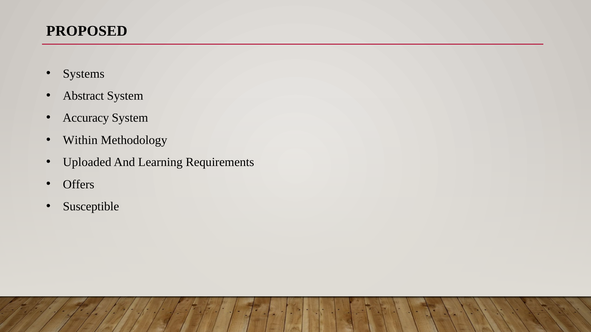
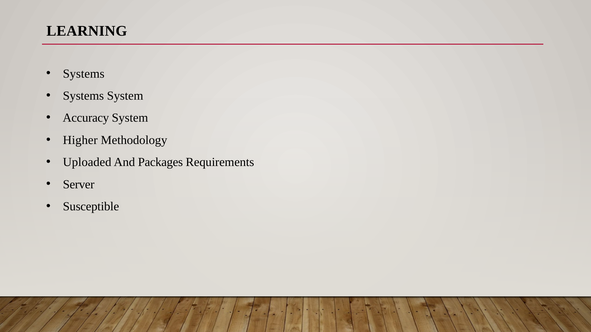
PROPOSED: PROPOSED -> LEARNING (87, 31)
Abstract: Abstract -> Systems (83, 96)
Within: Within -> Higher (80, 140)
Learning: Learning -> Packages (160, 162)
Offers: Offers -> Server (79, 185)
